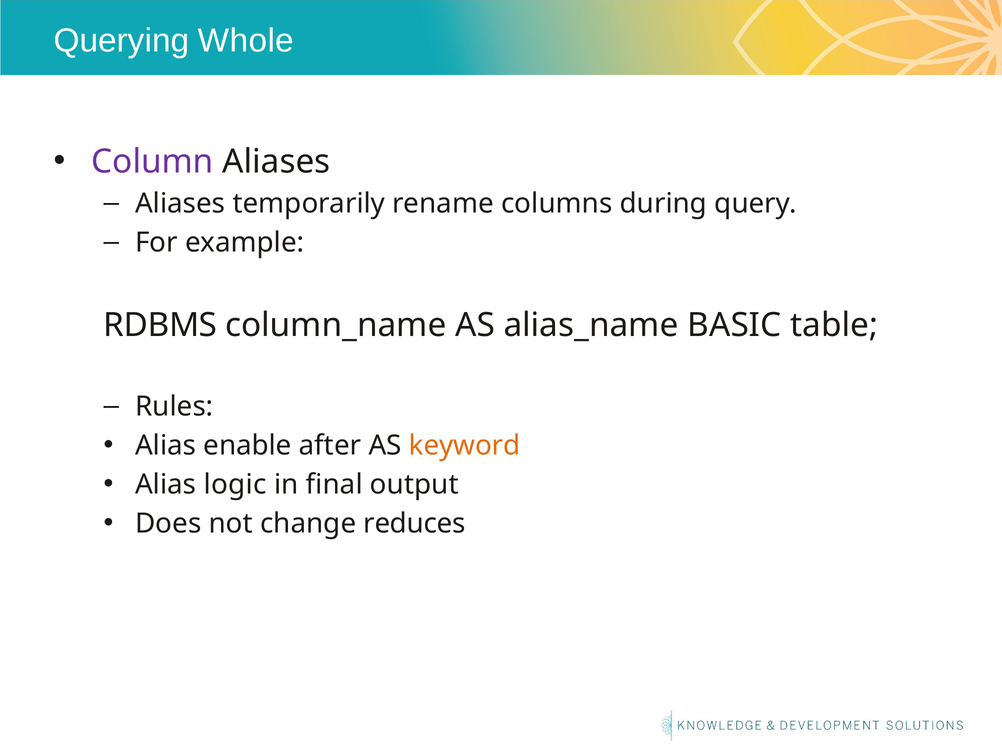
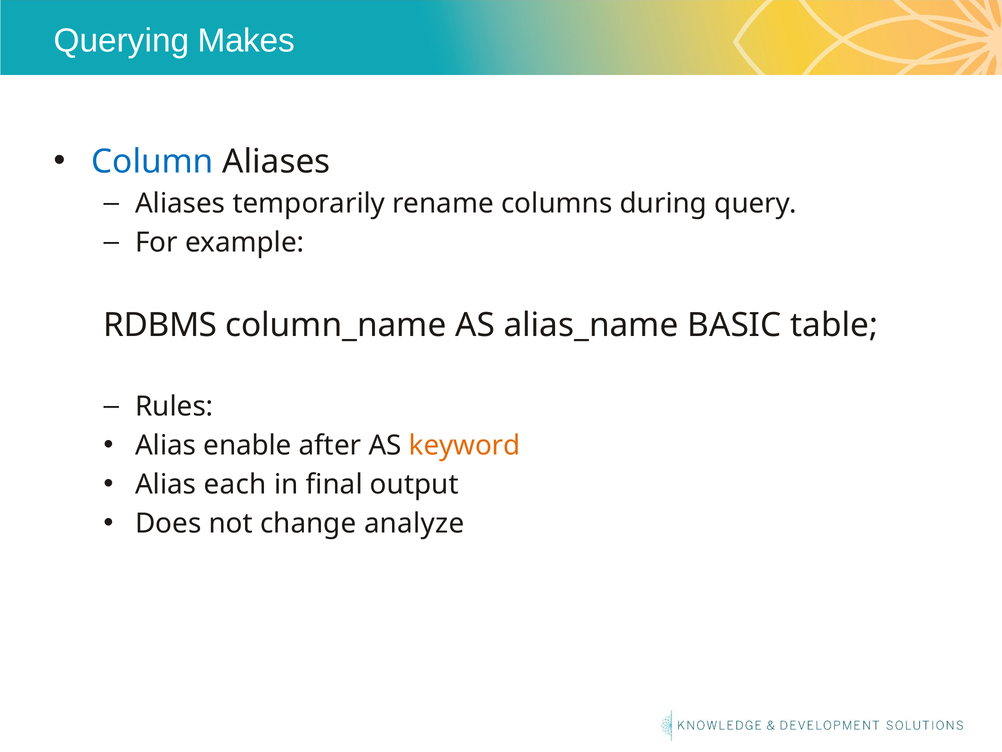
Whole: Whole -> Makes (246, 40)
Column colour: purple -> blue (152, 162)
logic: logic -> each (235, 484)
reduces: reduces -> analyze (414, 523)
